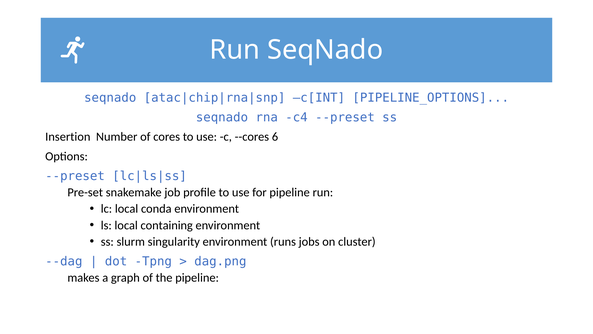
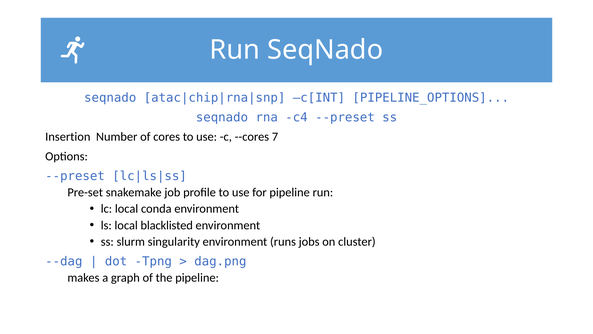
6: 6 -> 7 (275, 137)
containing: containing -> blacklisted (167, 225)
